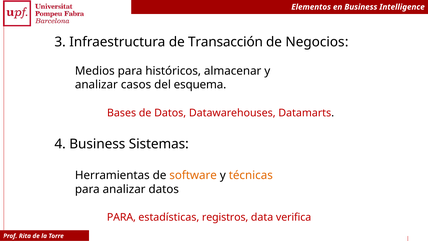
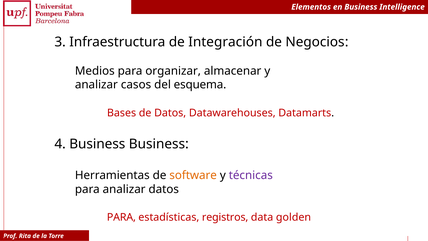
Transacción: Transacción -> Integración (225, 42)
históricos: históricos -> organizar (173, 71)
Business Sistemas: Sistemas -> Business (159, 144)
técnicas colour: orange -> purple (251, 175)
verifica: verifica -> golden (294, 217)
